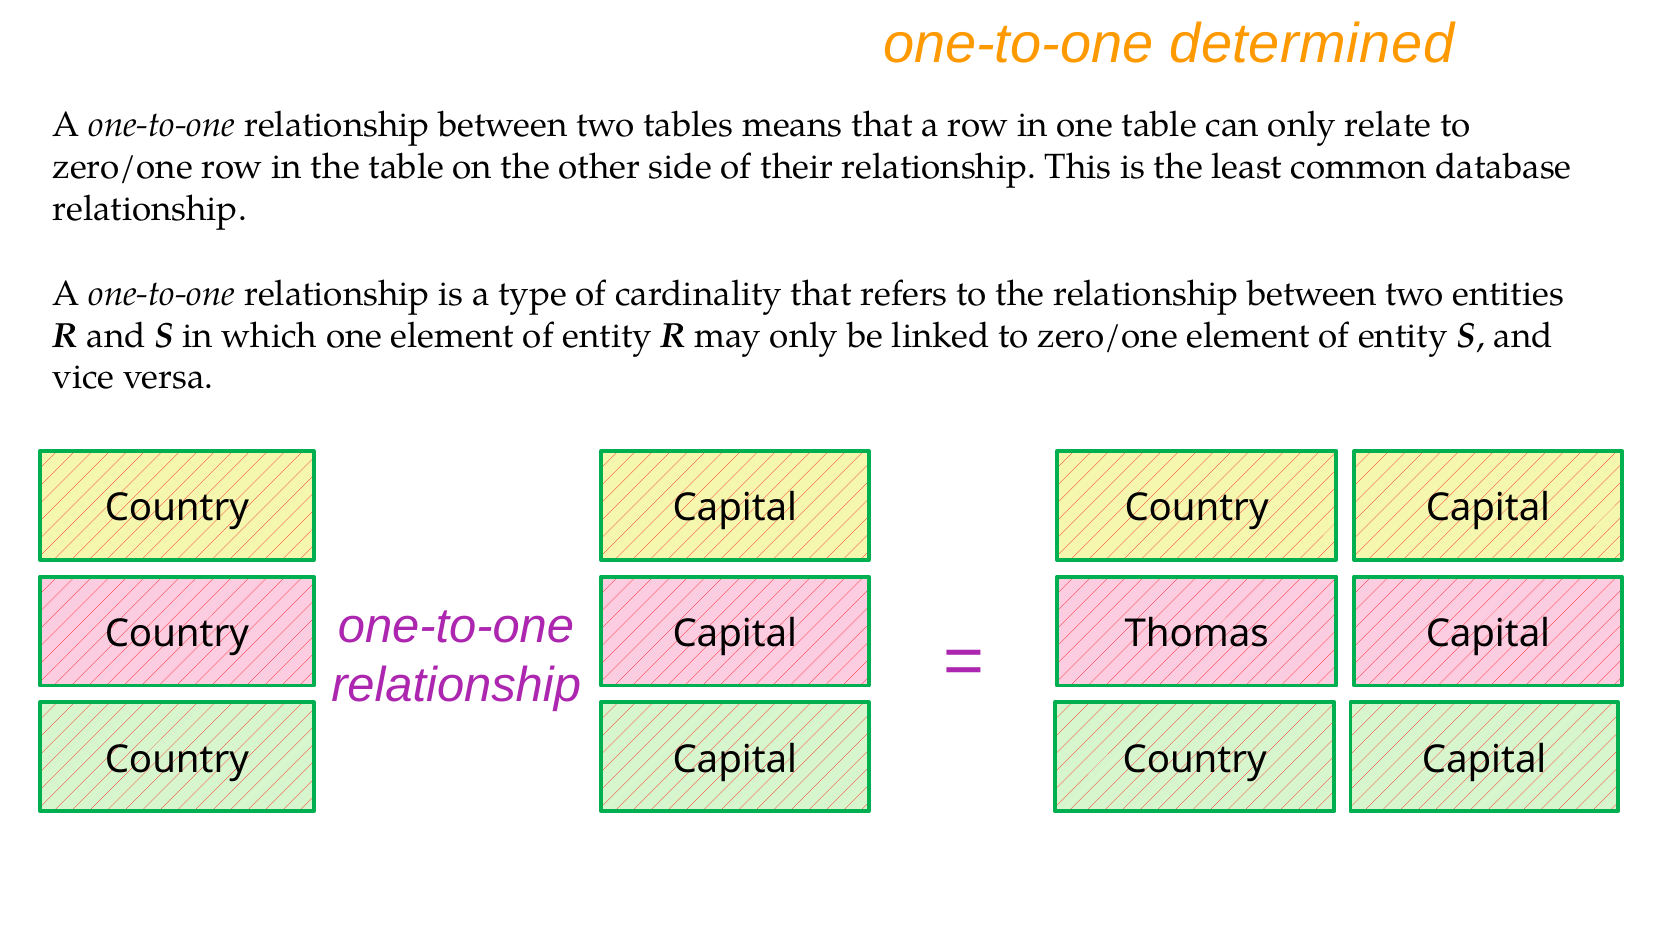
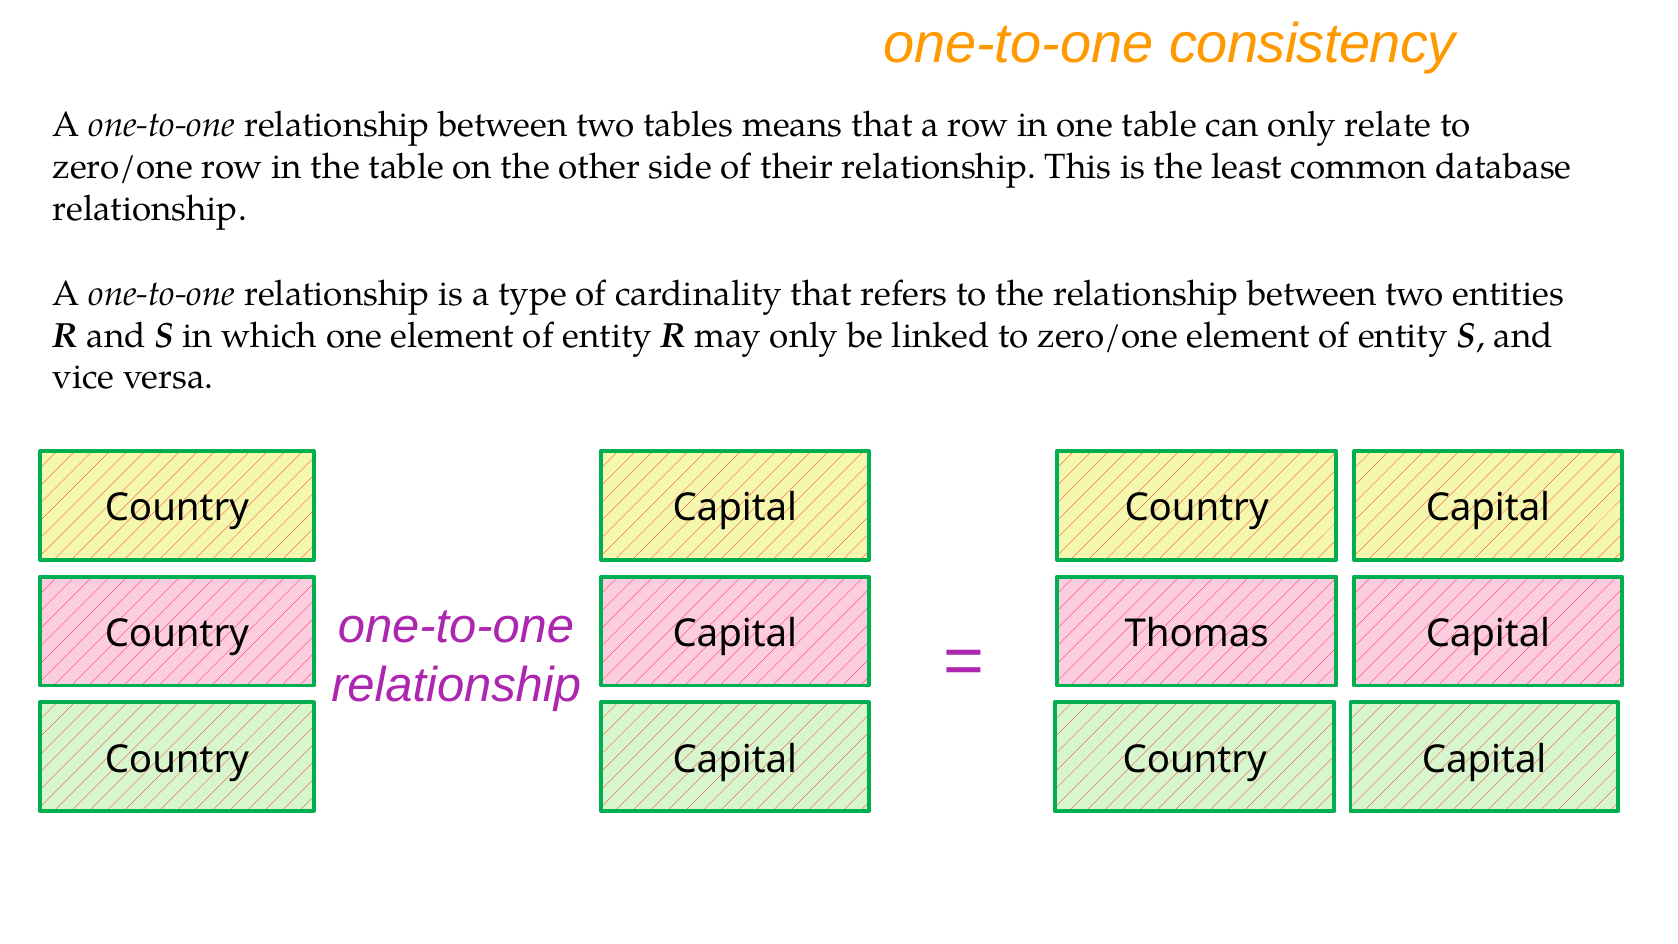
determined: determined -> consistency (1312, 44)
